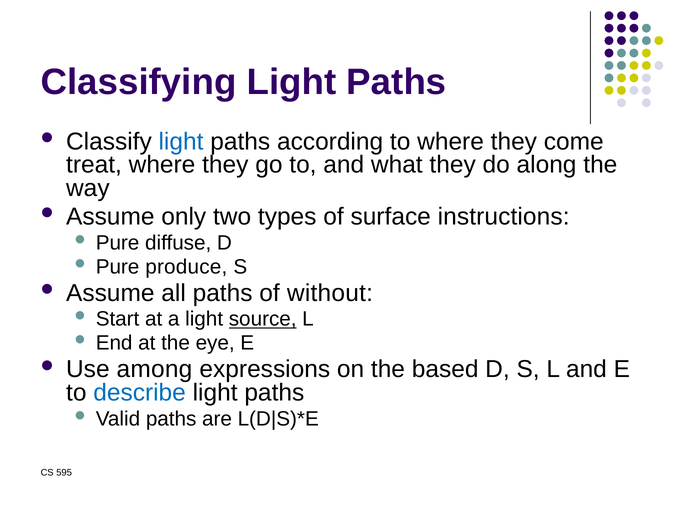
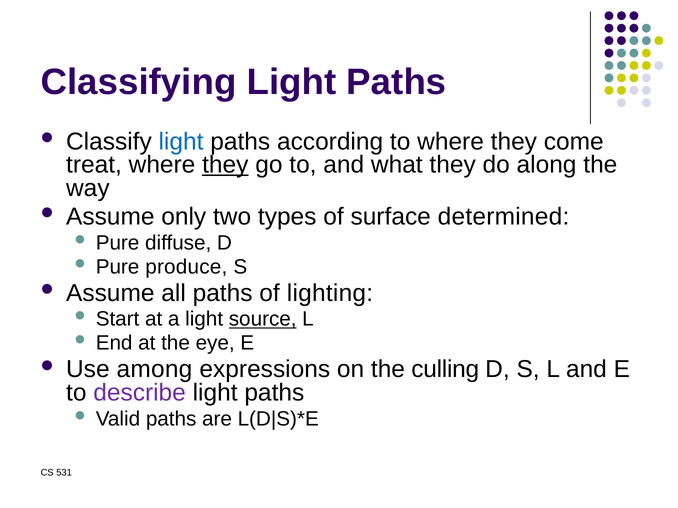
they underline: none -> present (225, 165)
instructions: instructions -> determined (504, 217)
without: without -> lighting (330, 293)
based: based -> culling (445, 370)
describe colour: blue -> purple (140, 393)
595: 595 -> 531 (64, 473)
